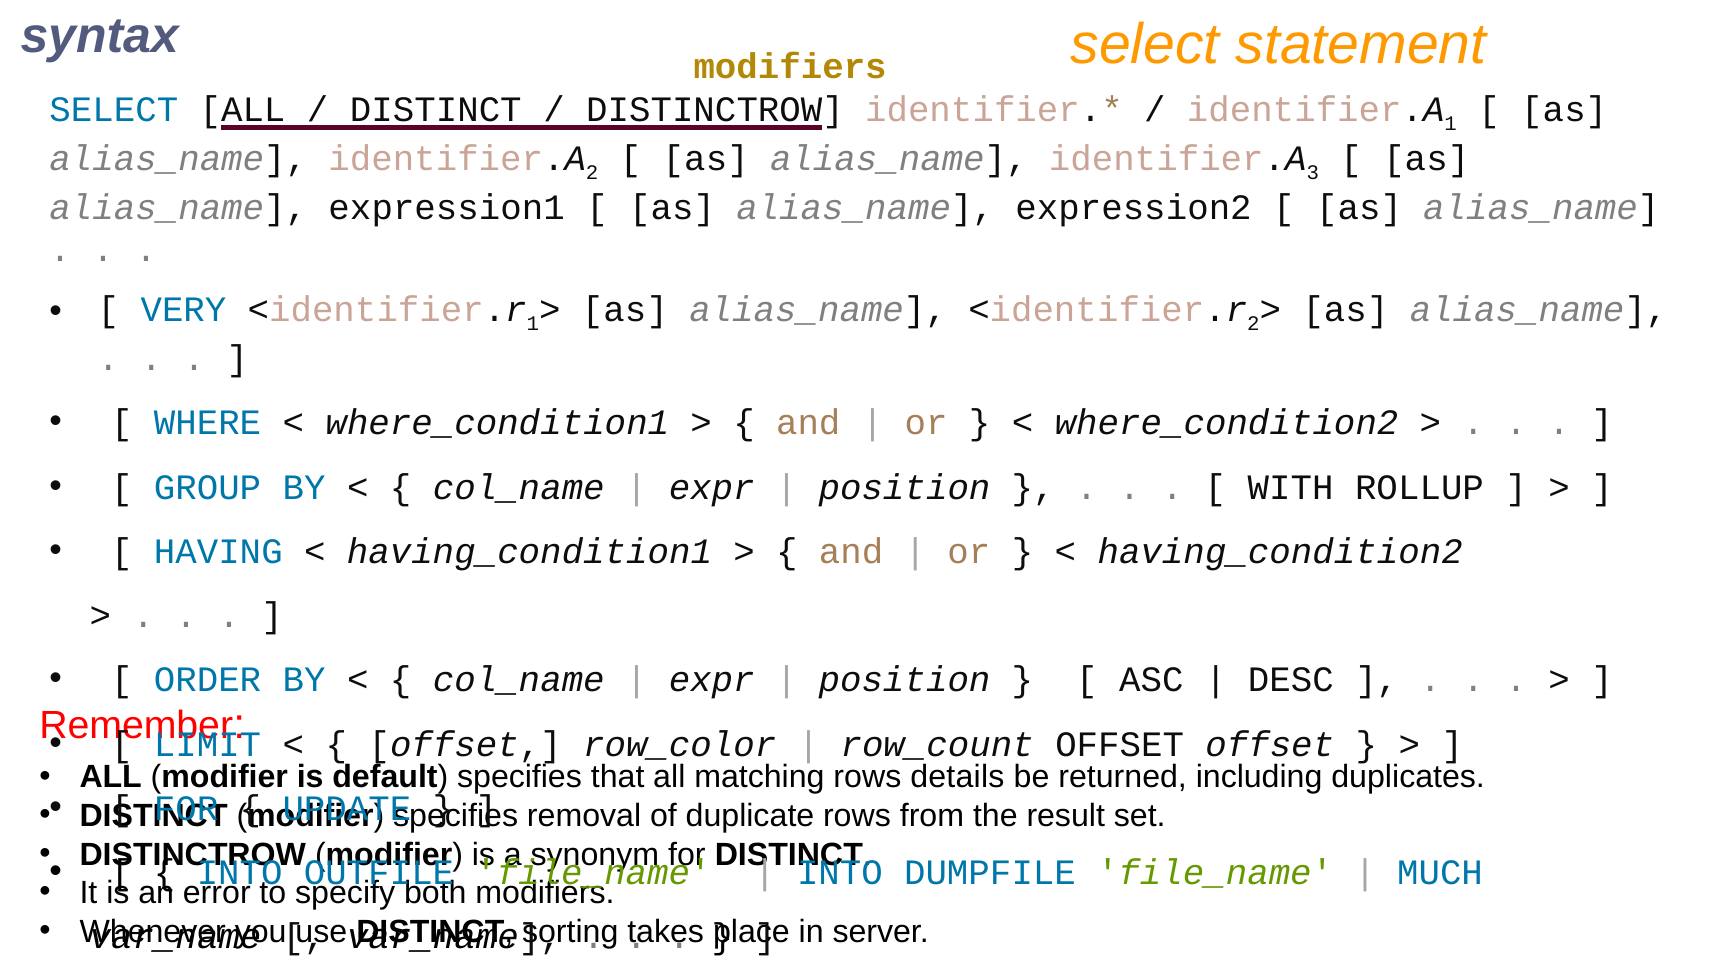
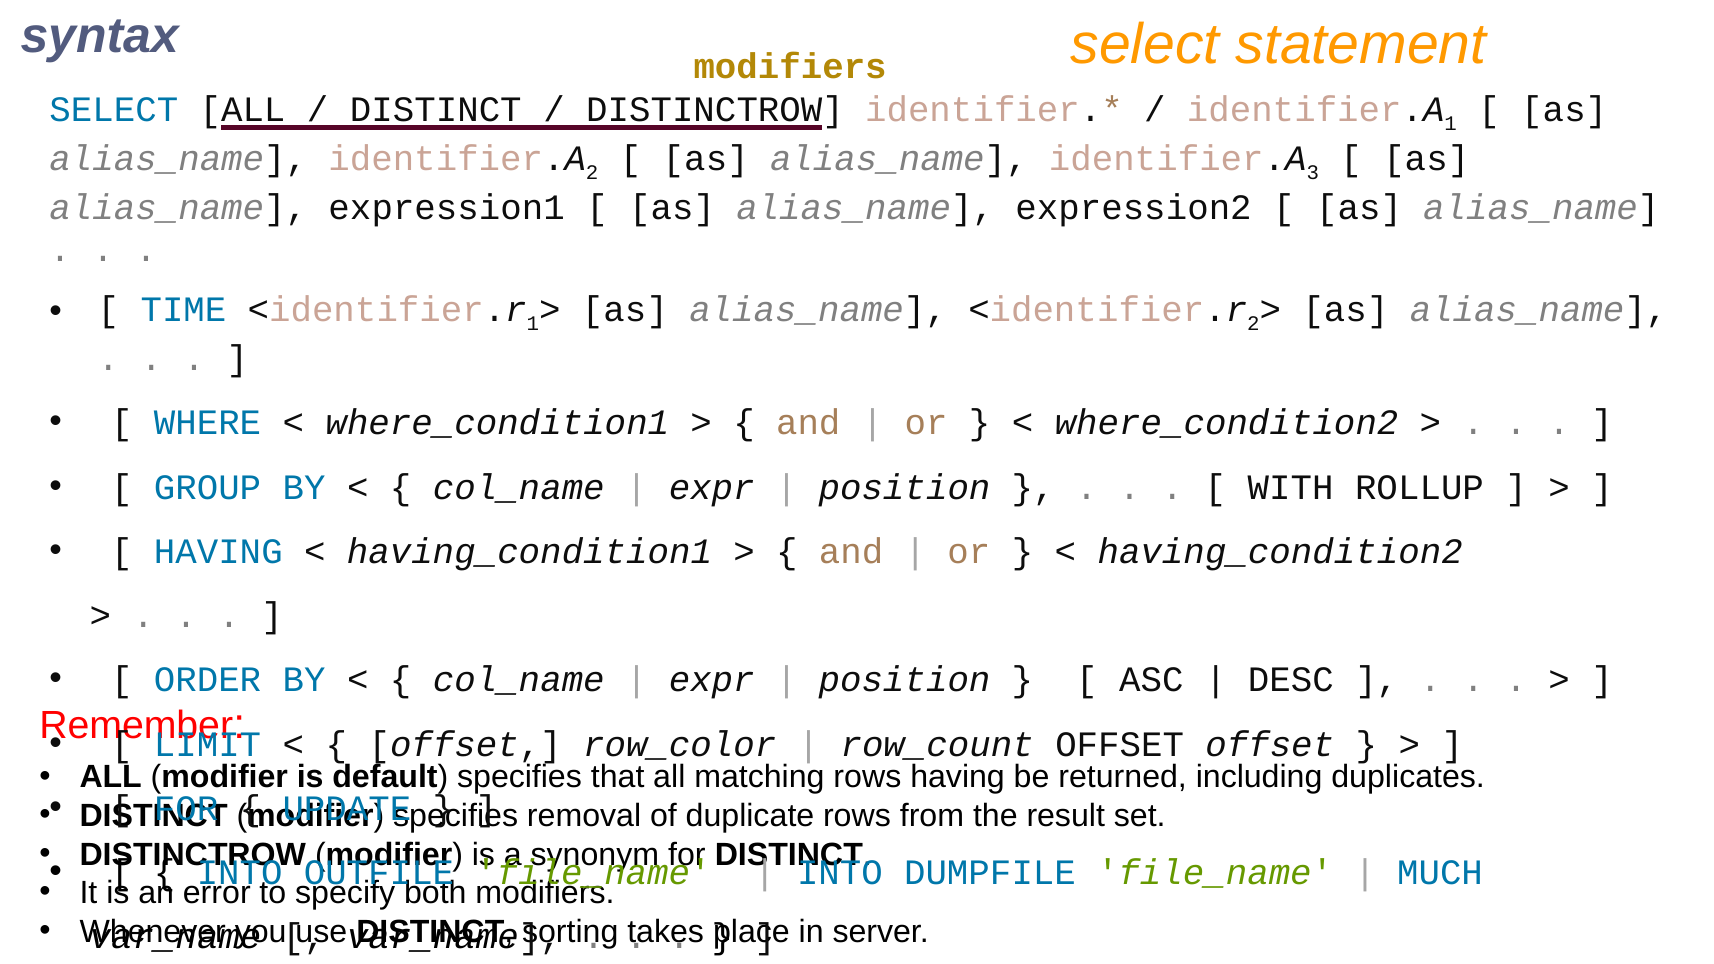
VERY: VERY -> TIME (183, 310)
rows details: details -> having (958, 777)
